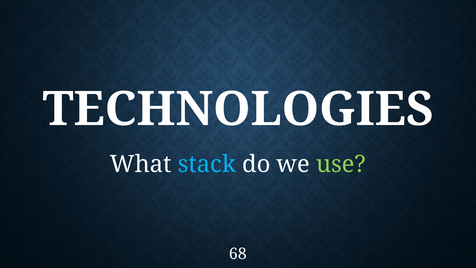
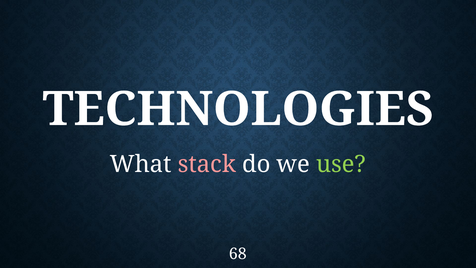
stack colour: light blue -> pink (207, 164)
